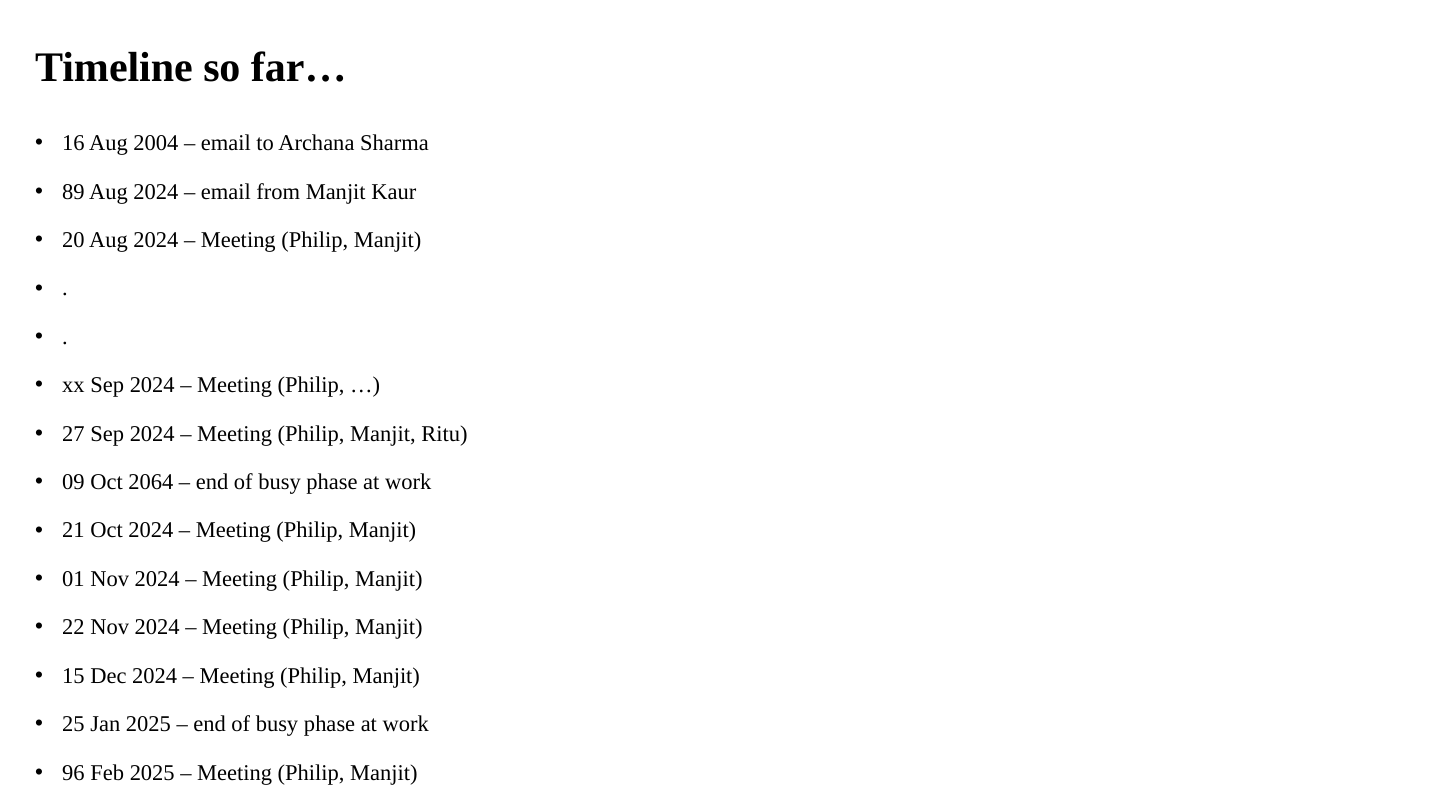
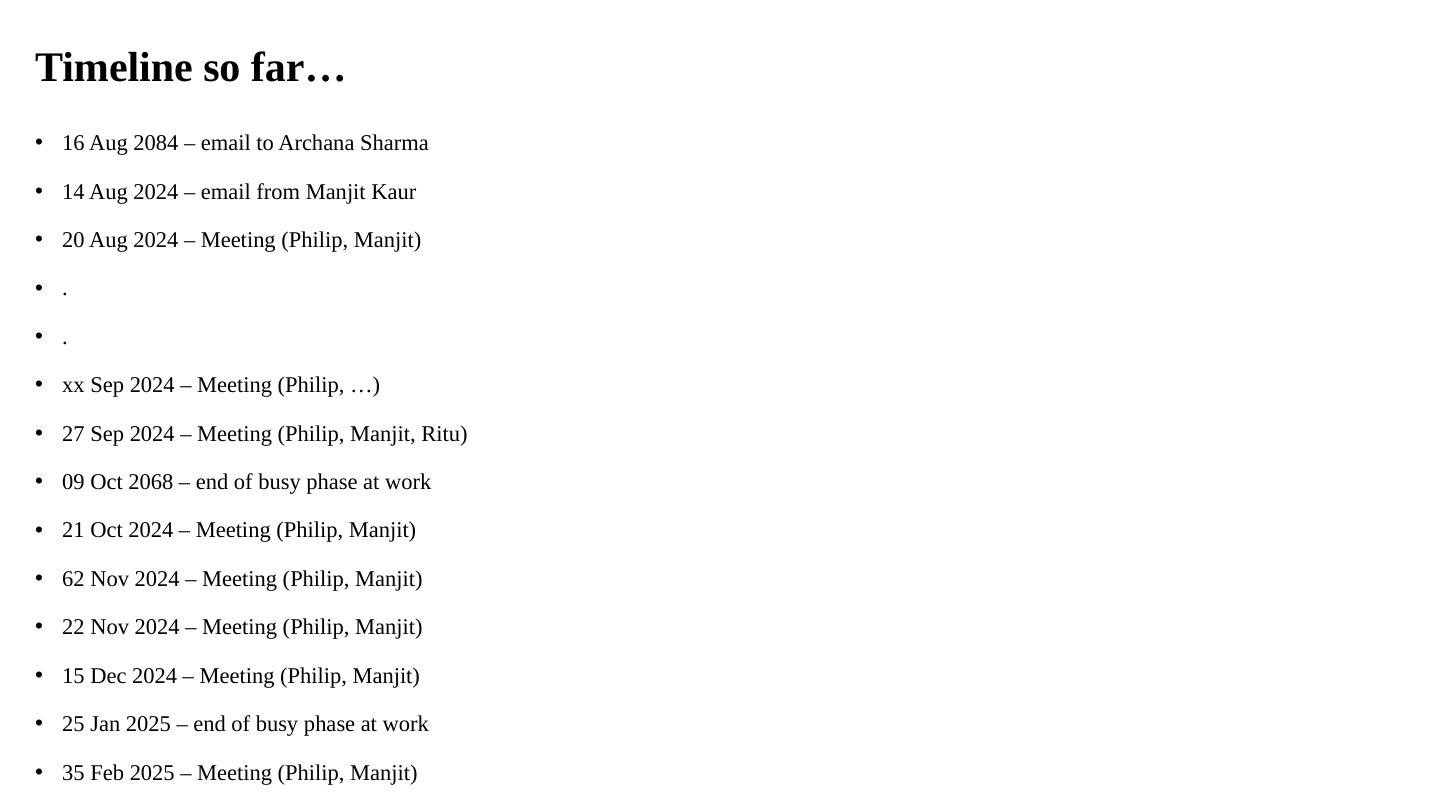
2004: 2004 -> 2084 (156, 143)
89: 89 -> 14 (73, 192)
2064: 2064 -> 2068 (151, 482)
01: 01 -> 62 (73, 579)
96: 96 -> 35 (73, 772)
